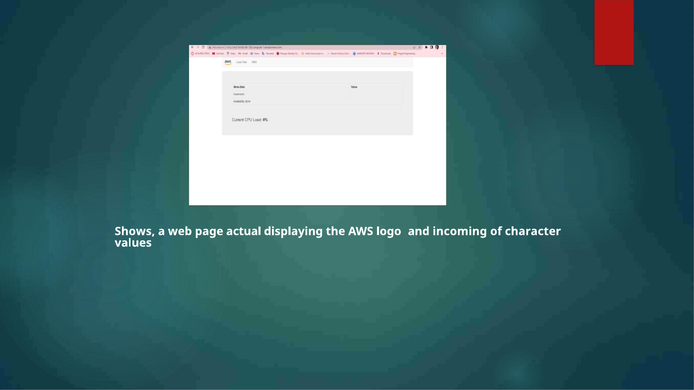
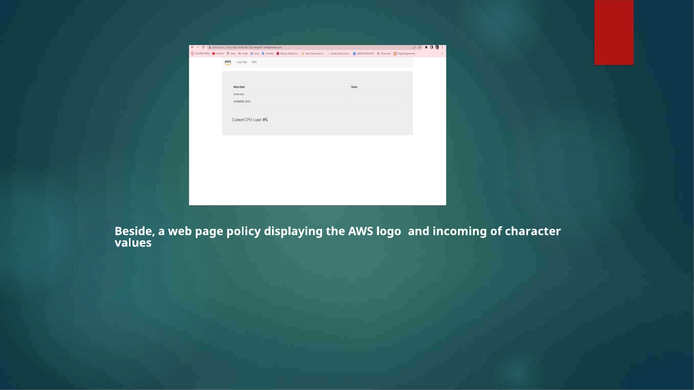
Shows: Shows -> Beside (135, 232)
actual: actual -> policy (244, 232)
